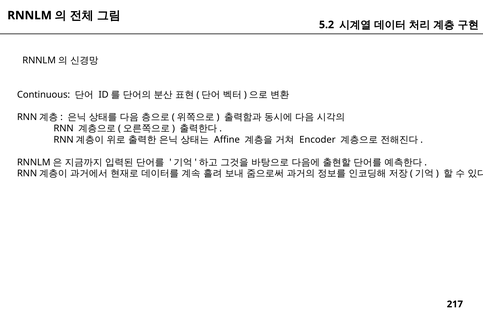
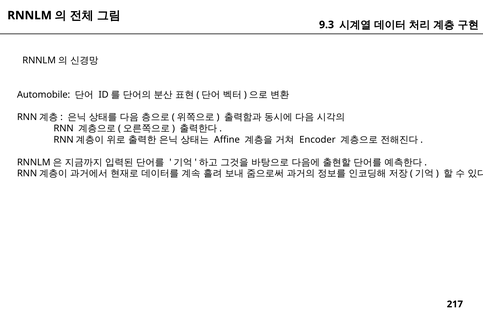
5.2: 5.2 -> 9.3 (327, 25)
Continuous: Continuous -> Automobile (44, 95)
